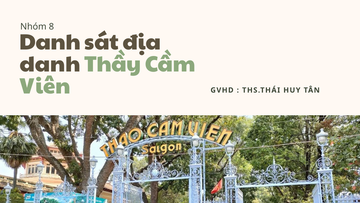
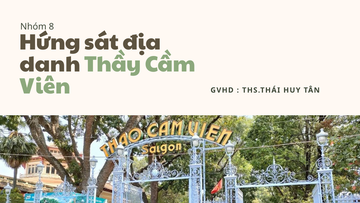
Danh: Danh -> Hứng (50, 42)
